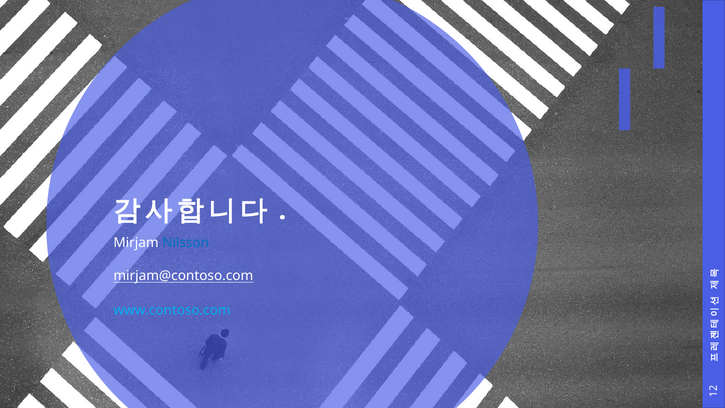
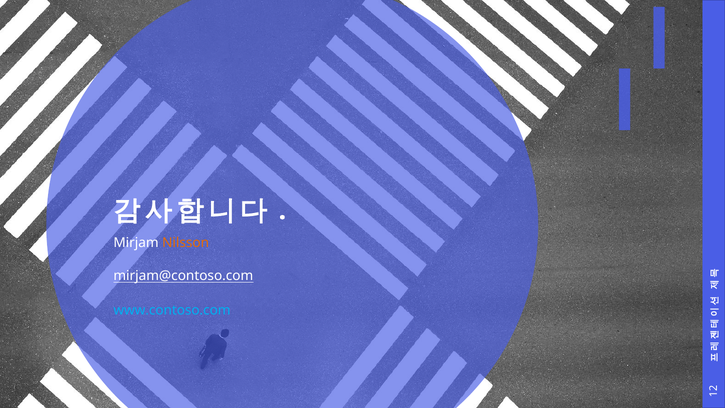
Nilsson colour: blue -> orange (186, 243)
